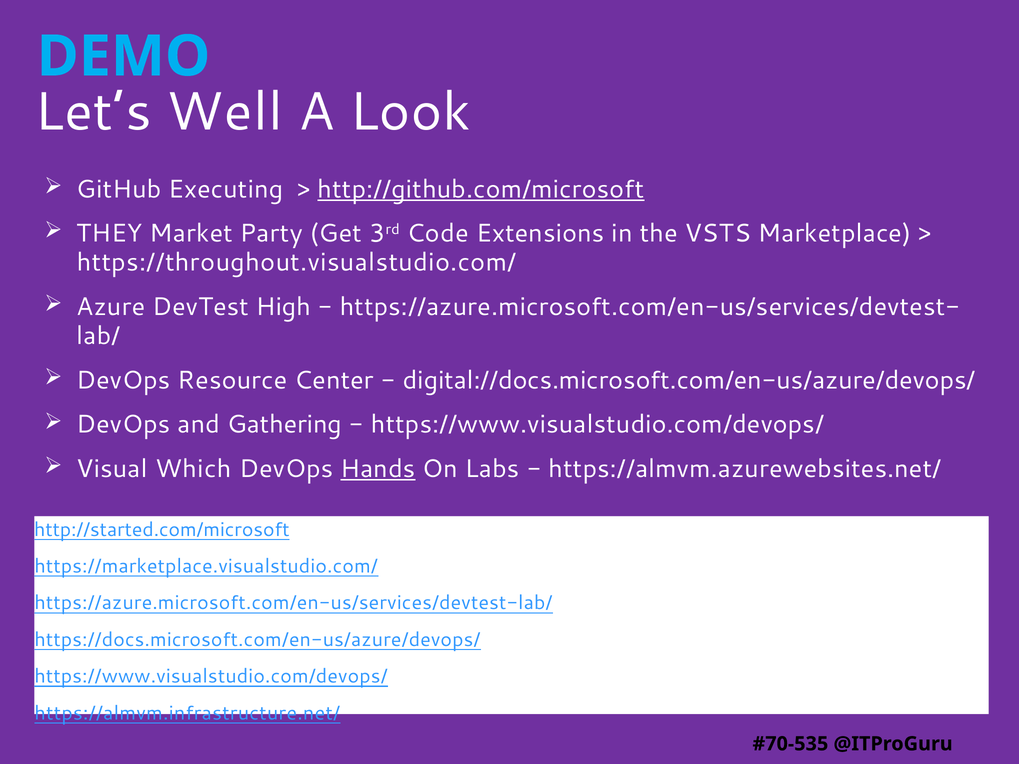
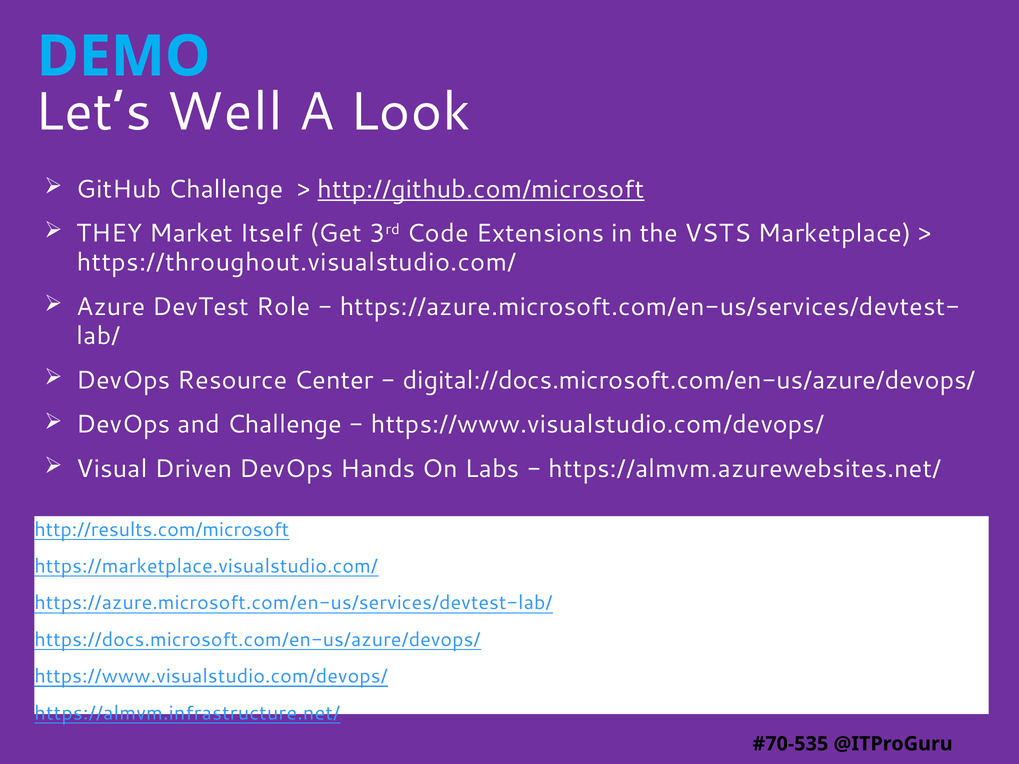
GitHub Executing: Executing -> Challenge (226, 189)
Party: Party -> Itself (271, 234)
High: High -> Role (283, 307)
and Gathering: Gathering -> Challenge (285, 425)
Which: Which -> Driven (193, 469)
Hands underline: present -> none (378, 469)
http://started.com/microsoft: http://started.com/microsoft -> http://results.com/microsoft (162, 530)
